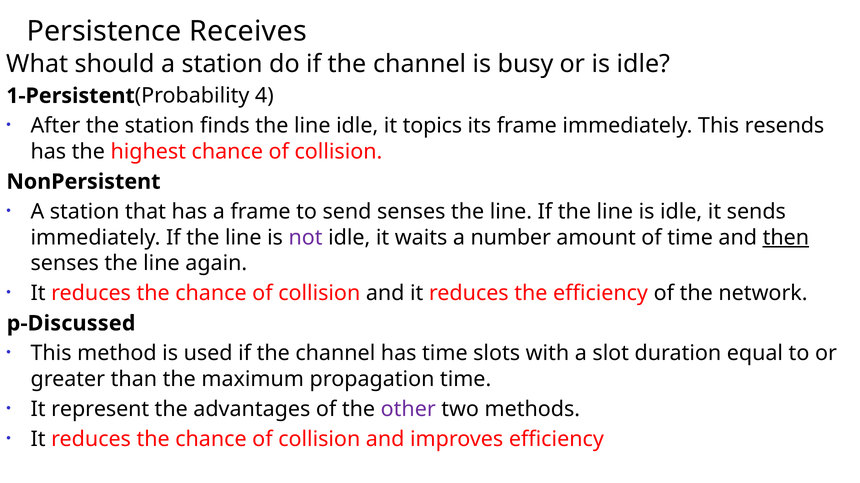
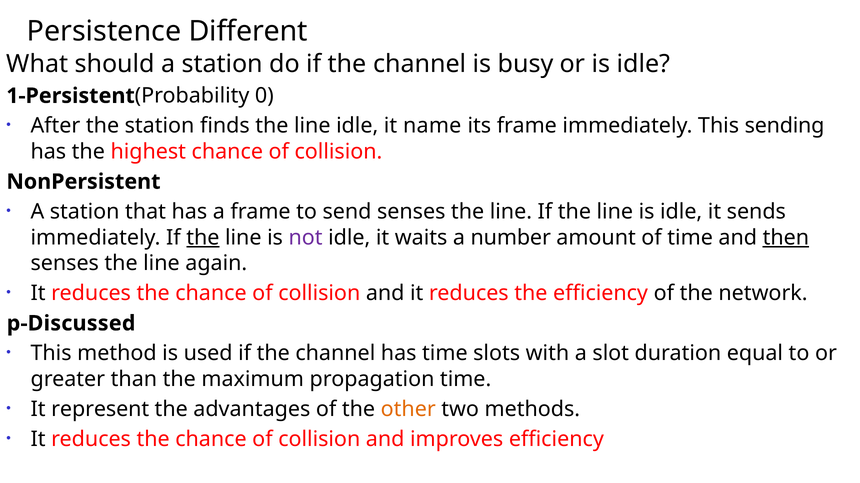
Receives: Receives -> Different (248, 32)
4: 4 -> 0 (264, 96)
topics: topics -> name (432, 126)
resends: resends -> sending (785, 126)
the underline: none -> present (203, 238)
other colour: purple -> orange (408, 410)
